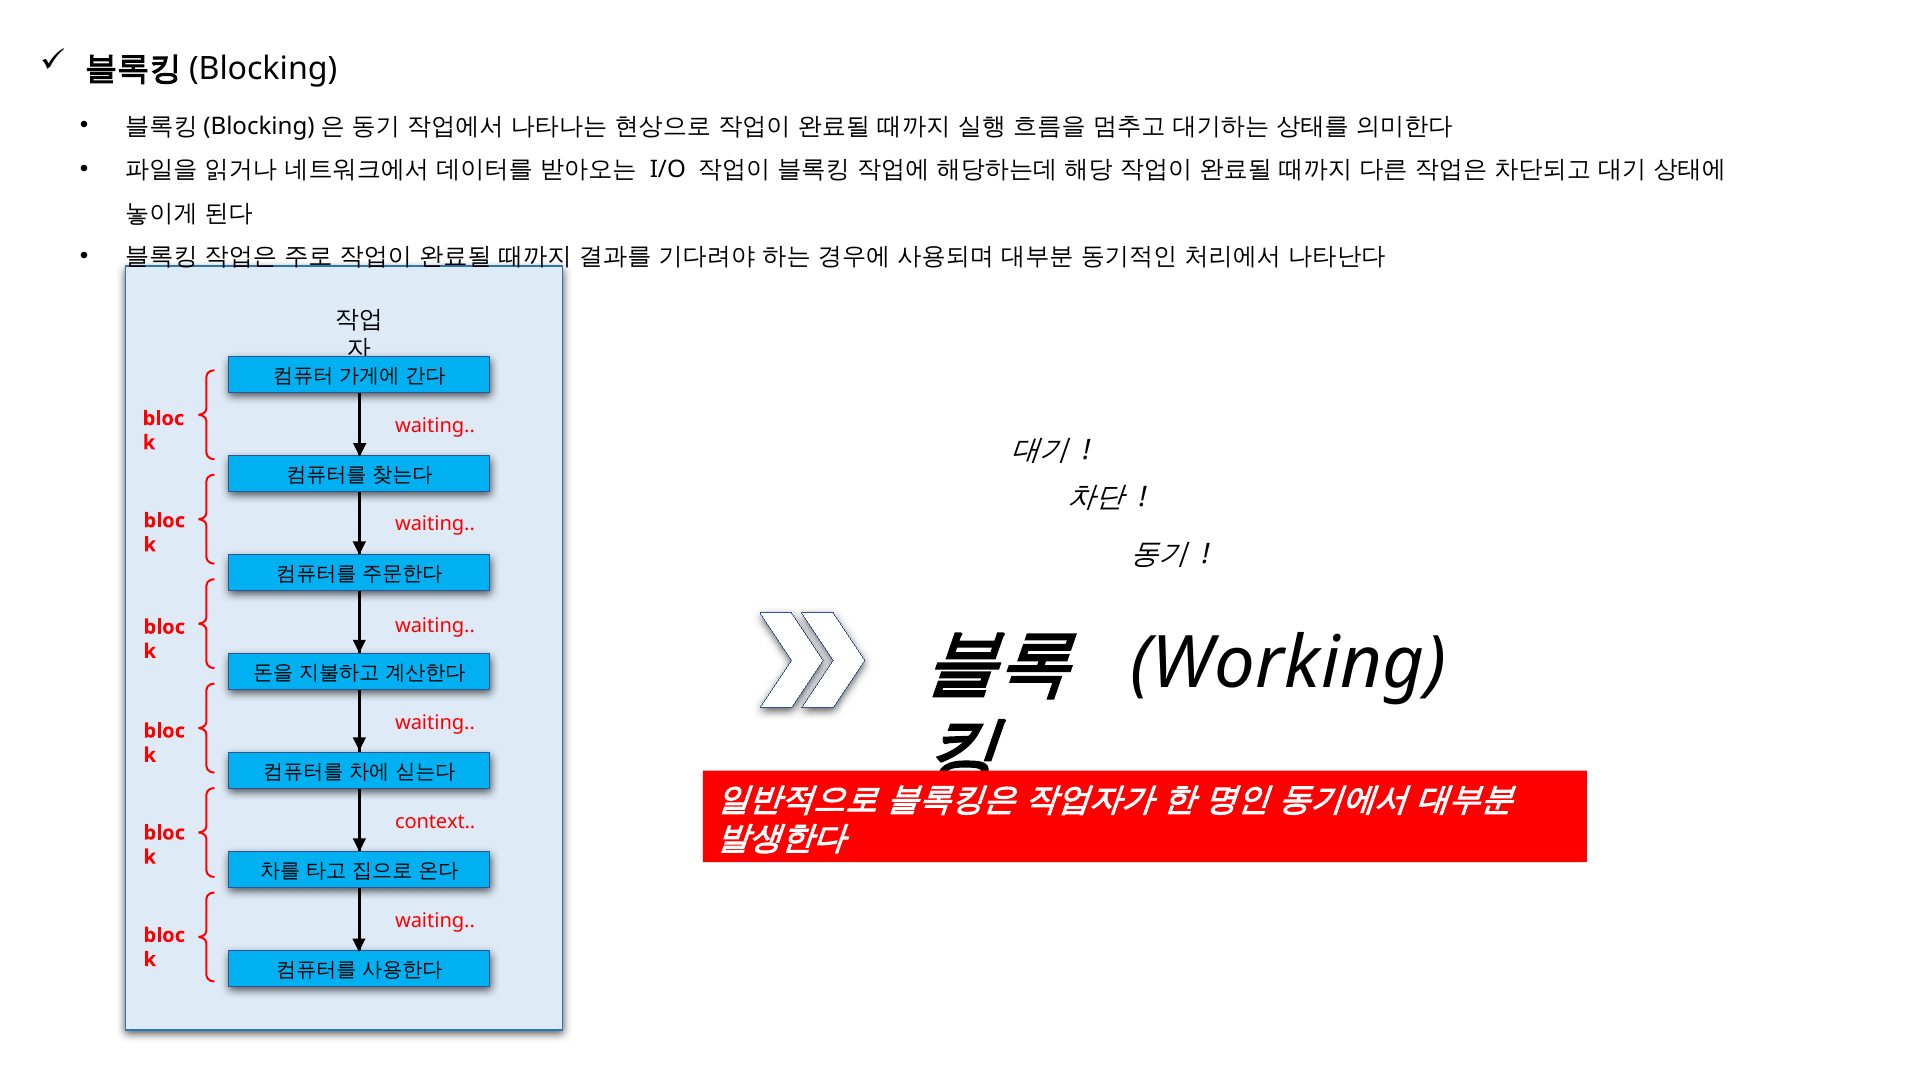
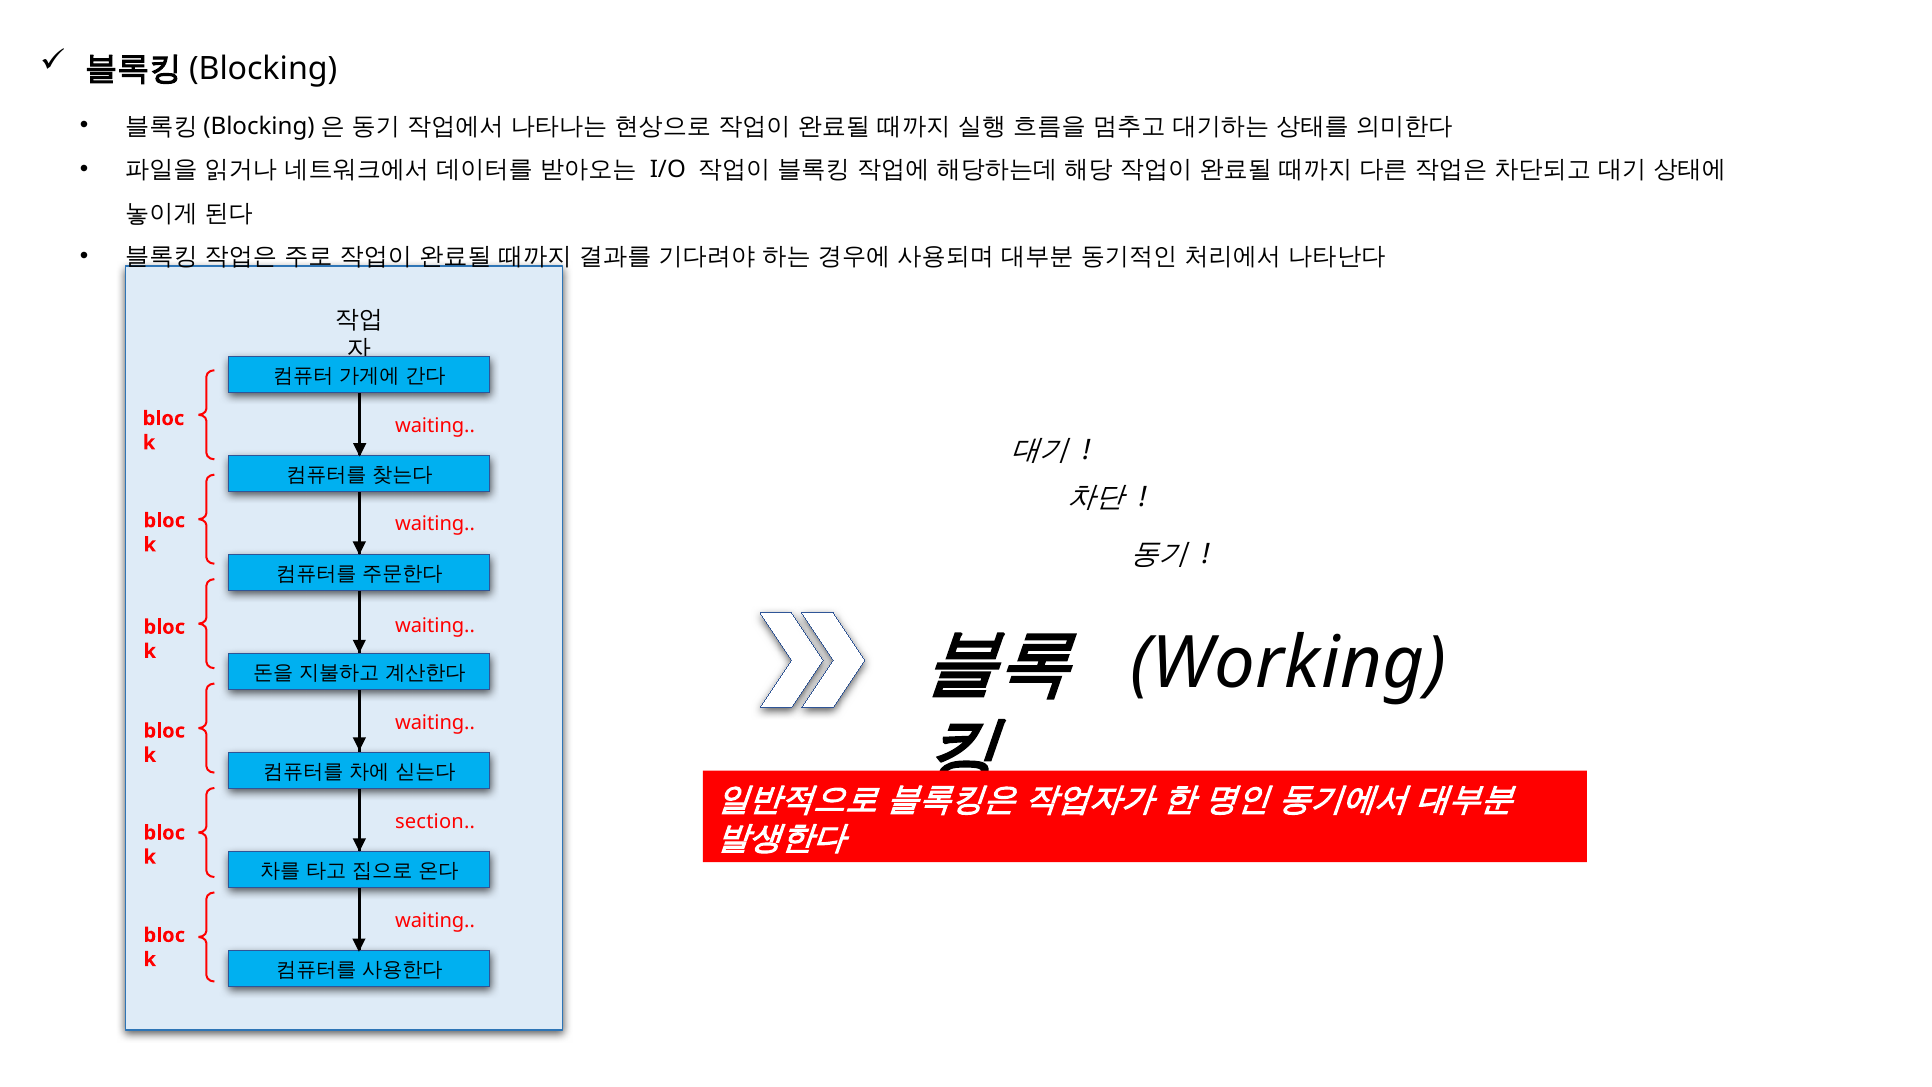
context: context -> section (435, 822)
